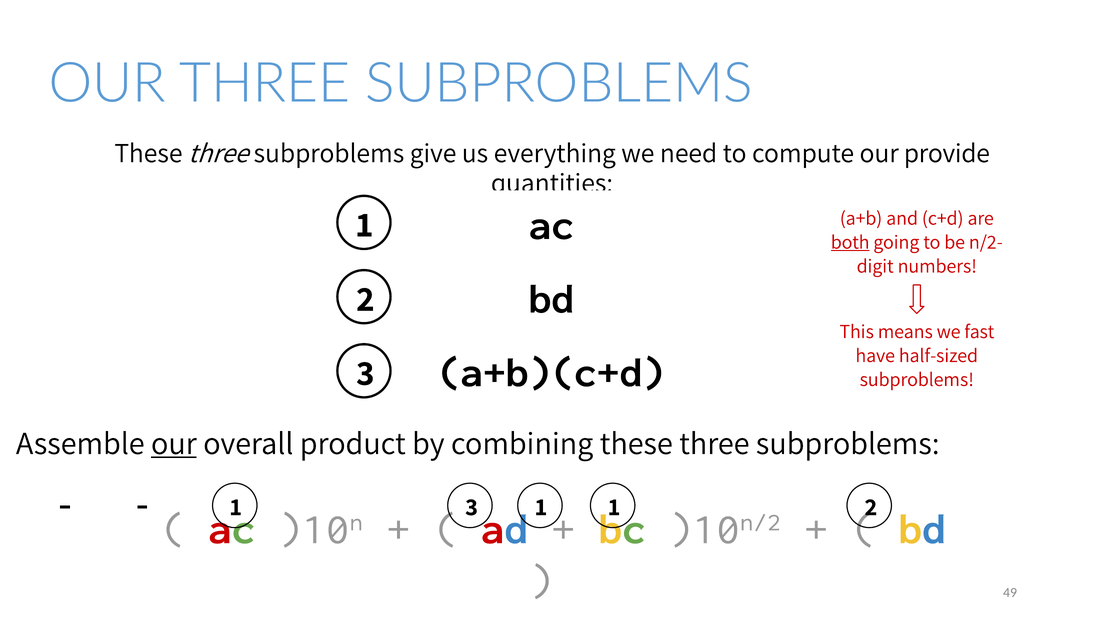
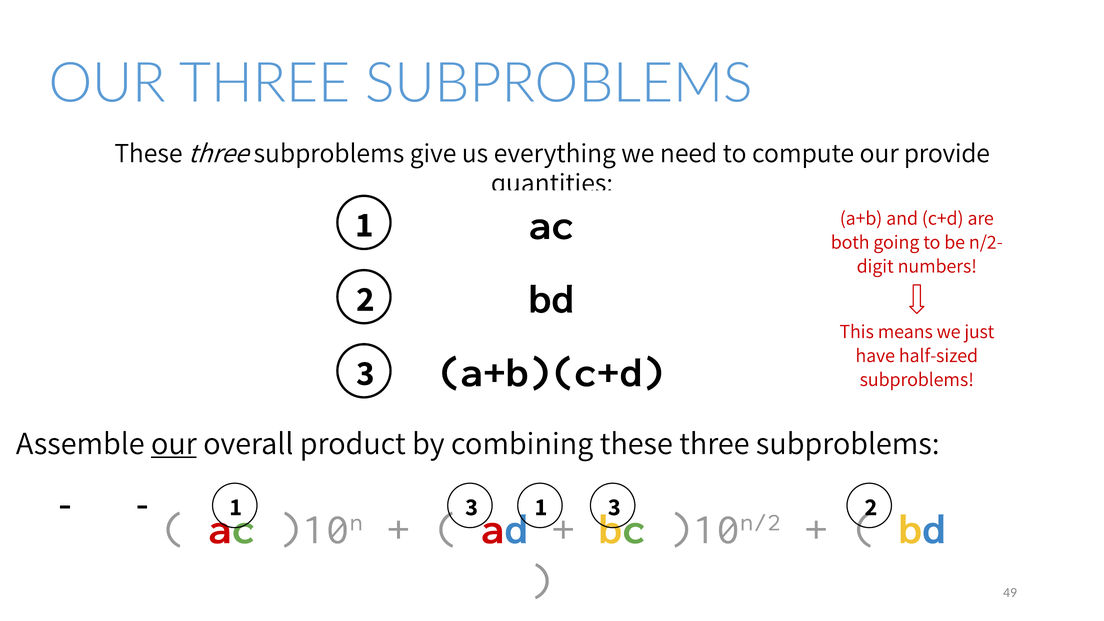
both underline: present -> none (850, 242)
fast: fast -> just (979, 332)
1 1: 1 -> 3 (614, 507)
